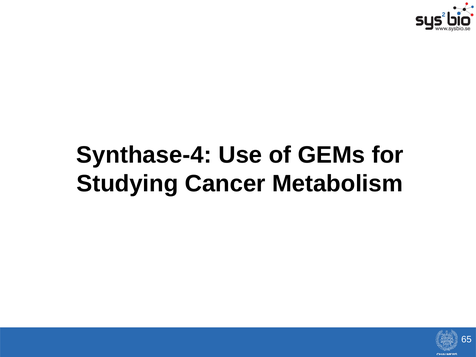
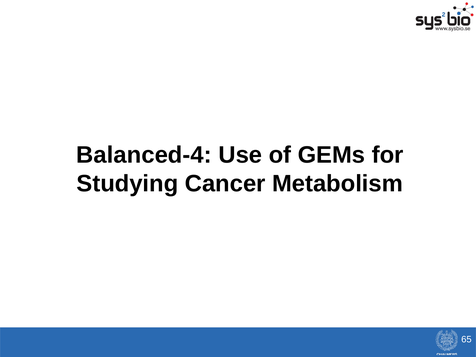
Synthase-4: Synthase-4 -> Balanced-4 (144, 155)
